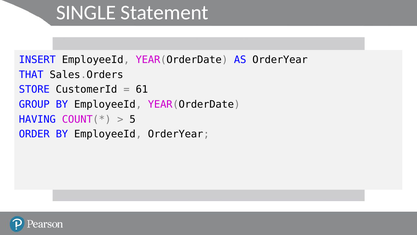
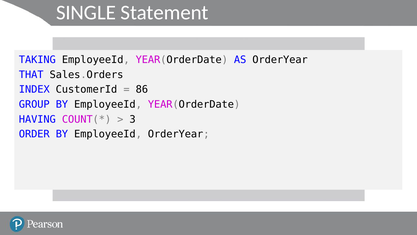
INSERT: INSERT -> TAKING (37, 60)
STORE: STORE -> INDEX (34, 89)
61: 61 -> 86 (142, 89)
5: 5 -> 3 (133, 119)
